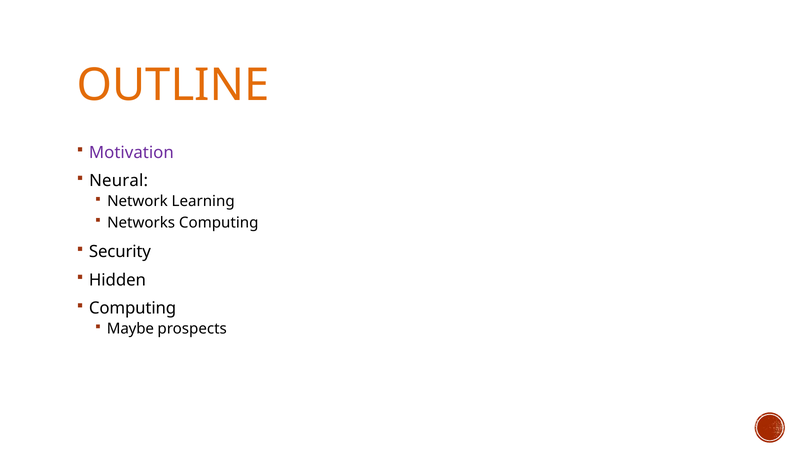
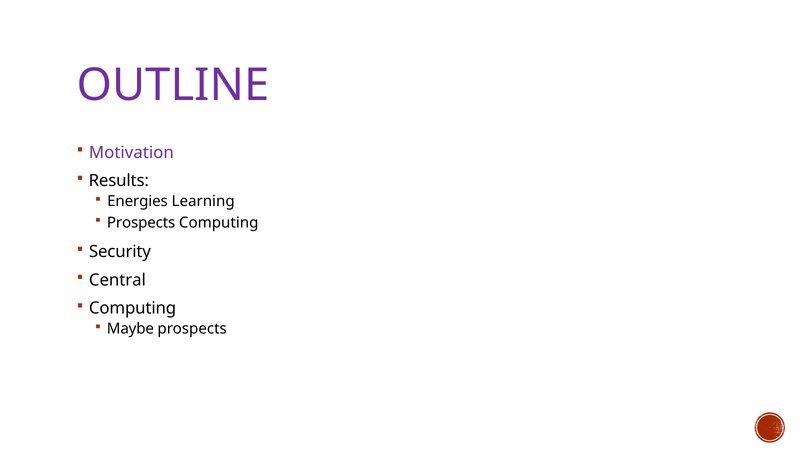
OUTLINE colour: orange -> purple (173, 85)
Neural: Neural -> Results (119, 181)
Network: Network -> Energies (137, 201)
Networks: Networks -> Prospects (141, 223)
Hidden: Hidden -> Central (117, 280)
